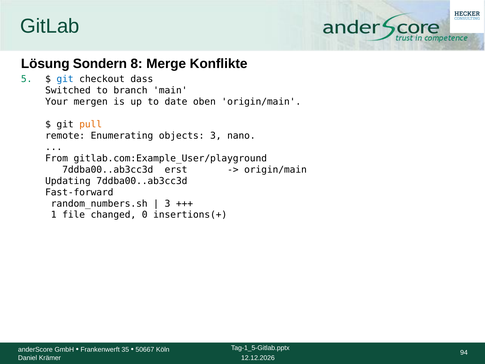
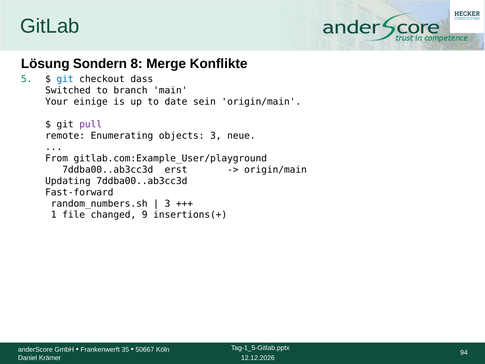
mergen: mergen -> einige (91, 102)
oben: oben -> sein (204, 102)
pull colour: orange -> purple (91, 124)
nano: nano -> neue (241, 135)
0: 0 -> 9 (145, 215)
